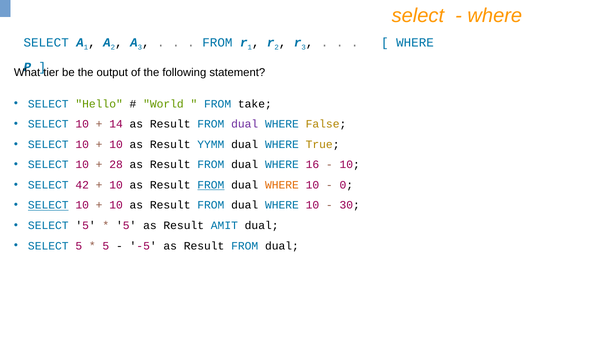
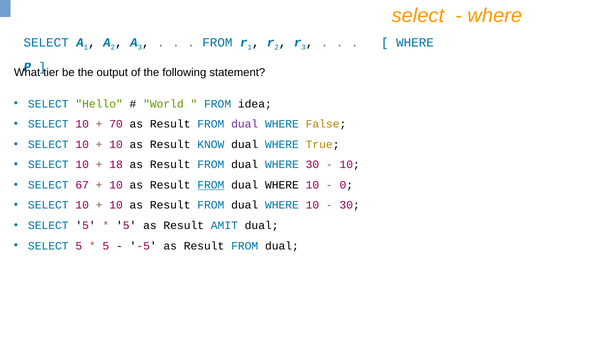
take: take -> idea (255, 104)
14: 14 -> 70 (116, 124)
YYMM: YYMM -> KNOW (211, 145)
28: 28 -> 18 (116, 165)
WHERE 16: 16 -> 30 (312, 165)
42: 42 -> 67 (82, 185)
WHERE colour: orange -> black (282, 185)
SELECT underline: present -> none (48, 206)
